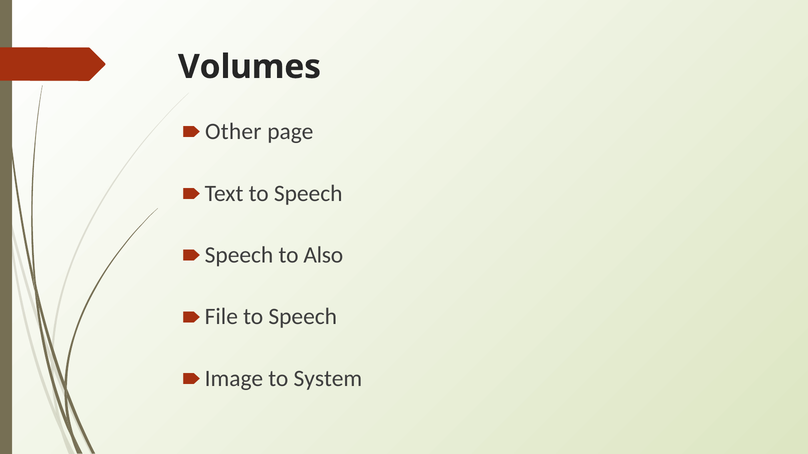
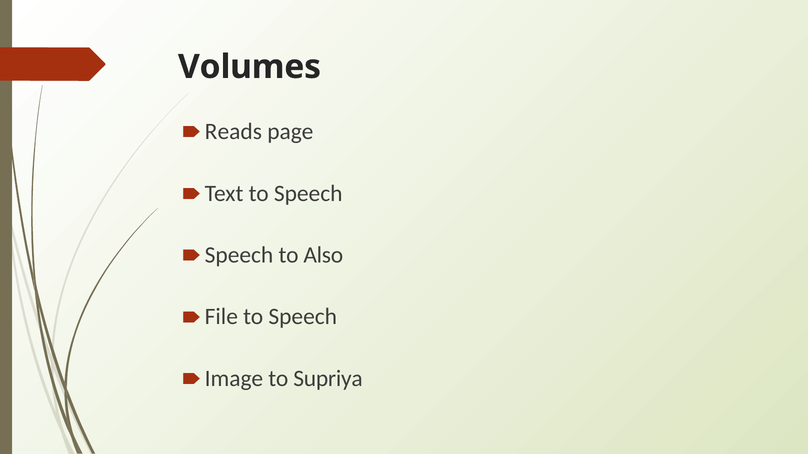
Other: Other -> Reads (233, 132)
System: System -> Supriya (328, 379)
